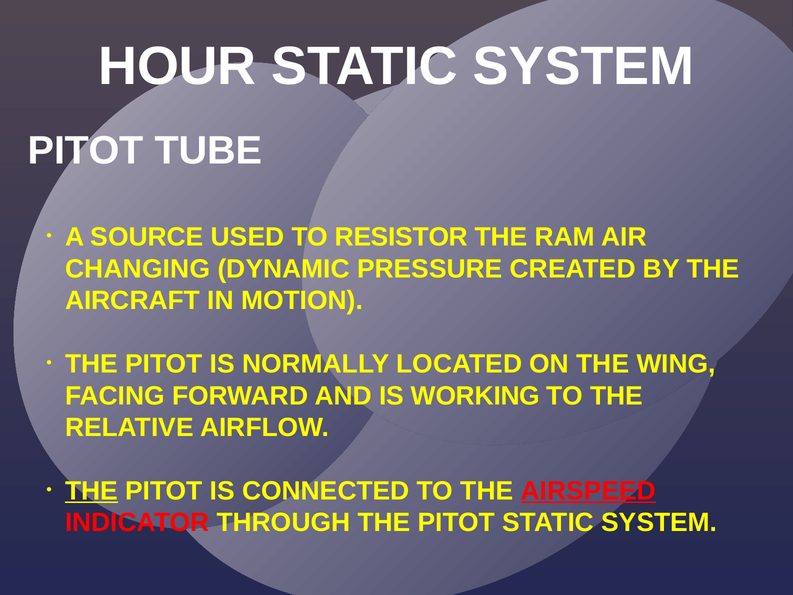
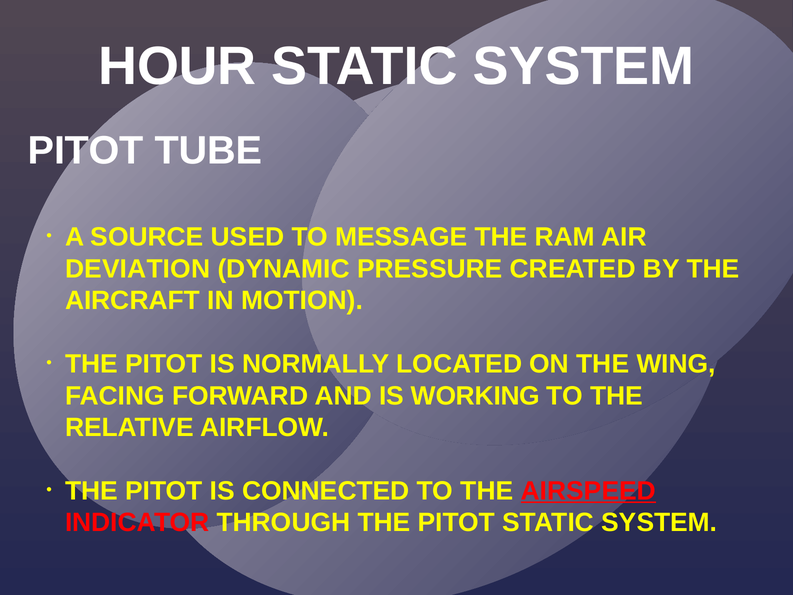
RESISTOR: RESISTOR -> MESSAGE (401, 237)
CHANGING: CHANGING -> DEVIATION (138, 269)
THE underline: present -> none (91, 491)
